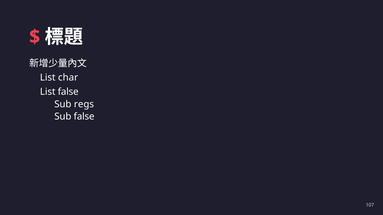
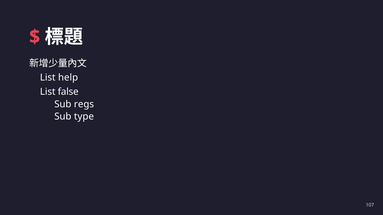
char: char -> help (68, 78)
Sub false: false -> type (84, 117)
